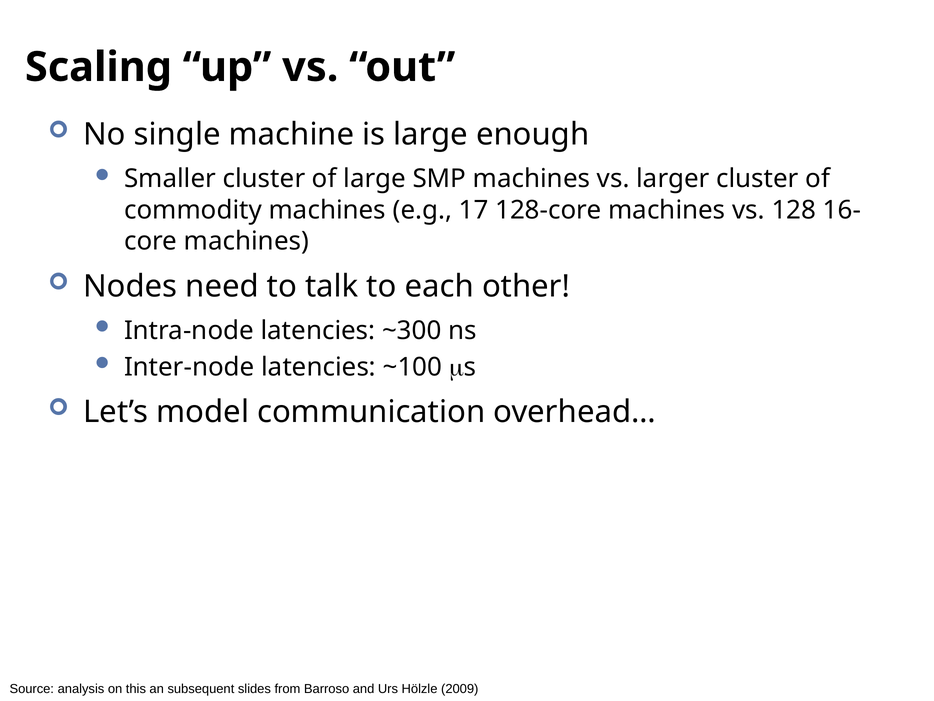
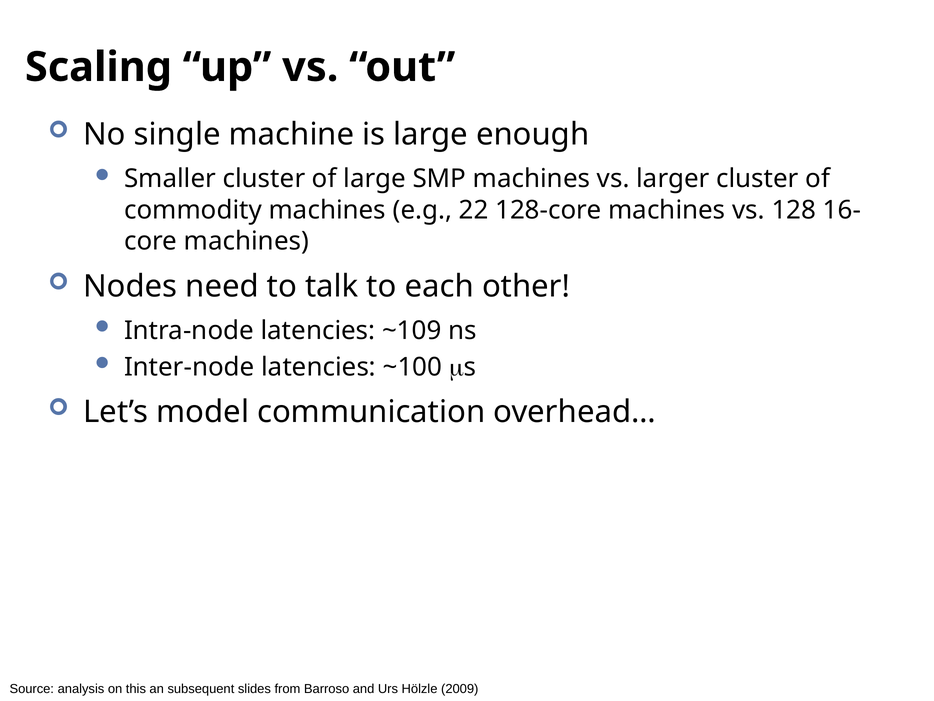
17: 17 -> 22 (474, 210)
~300: ~300 -> ~109 (412, 330)
